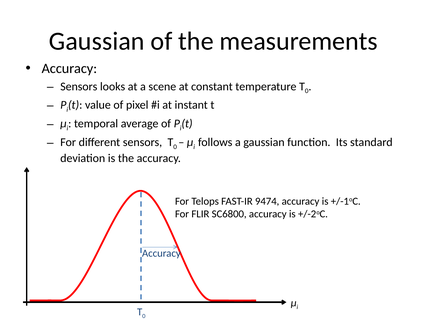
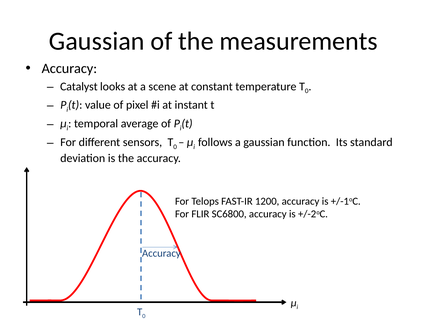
Sensors: Sensors -> Catalyst (79, 86)
9474: 9474 -> 1200 (267, 201)
